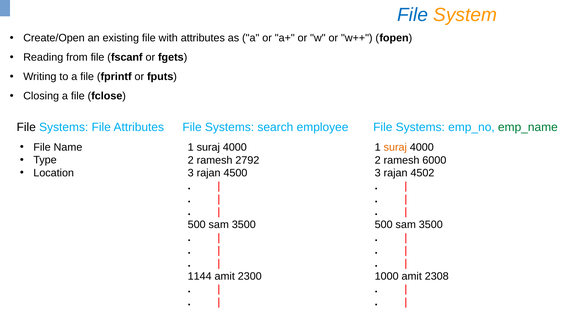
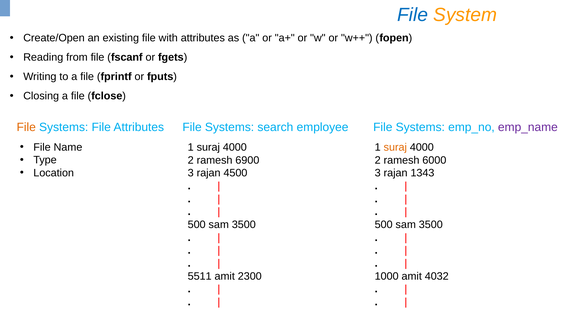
File colour: black -> orange (26, 127)
emp_name colour: green -> purple (528, 127)
2792: 2792 -> 6900 (247, 160)
4502: 4502 -> 1343 (422, 173)
1144: 1144 -> 5511 (200, 276)
2308: 2308 -> 4032 (437, 276)
